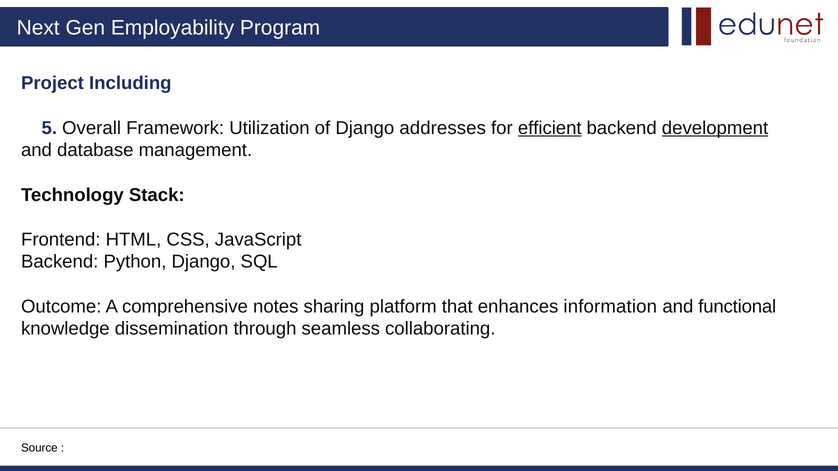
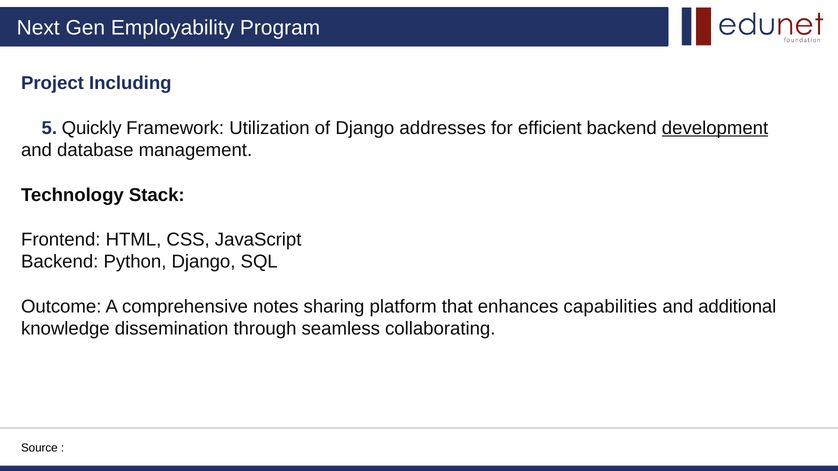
Overall: Overall -> Quickly (92, 128)
efficient underline: present -> none (550, 128)
information: information -> capabilities (610, 307)
functional: functional -> additional (737, 307)
